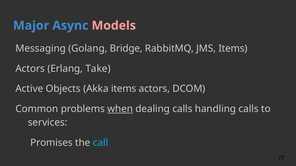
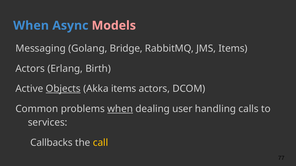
Major: Major -> When (31, 26)
Take: Take -> Birth (98, 69)
Objects underline: none -> present (63, 89)
dealing calls: calls -> user (182, 109)
Promises: Promises -> Callbacks (51, 143)
call colour: light blue -> yellow (101, 143)
